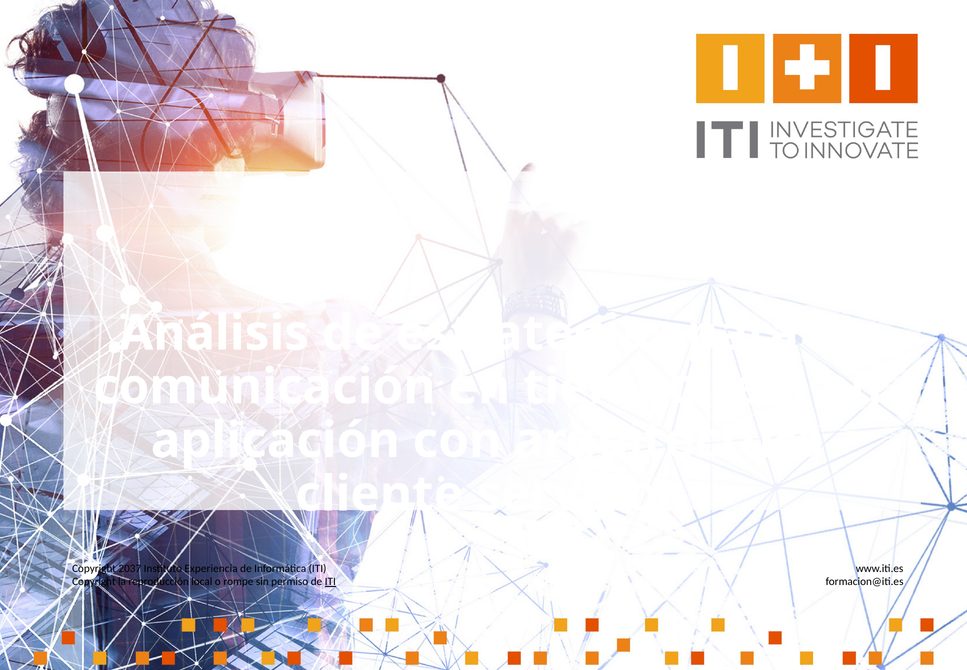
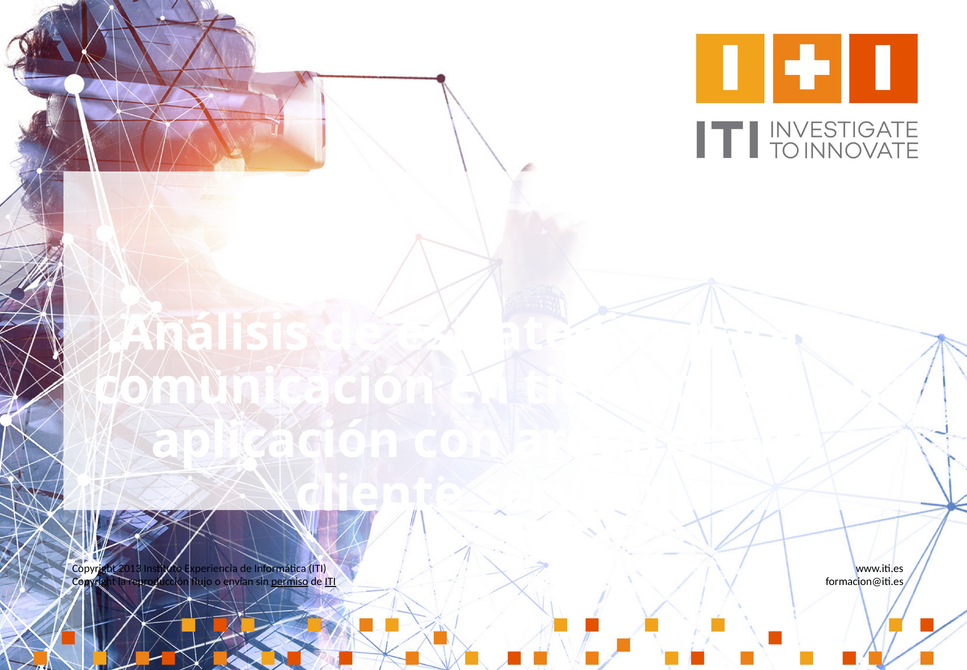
2037: 2037 -> 2013 (130, 568)
local: local -> flujo (202, 581)
rompe: rompe -> envían (238, 581)
permiso underline: none -> present (290, 581)
